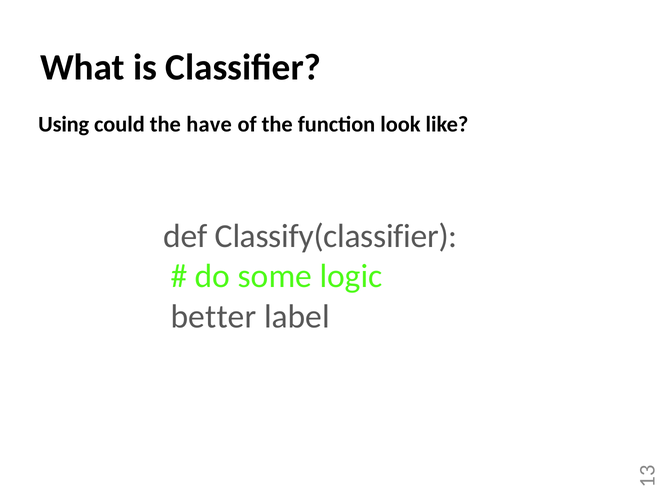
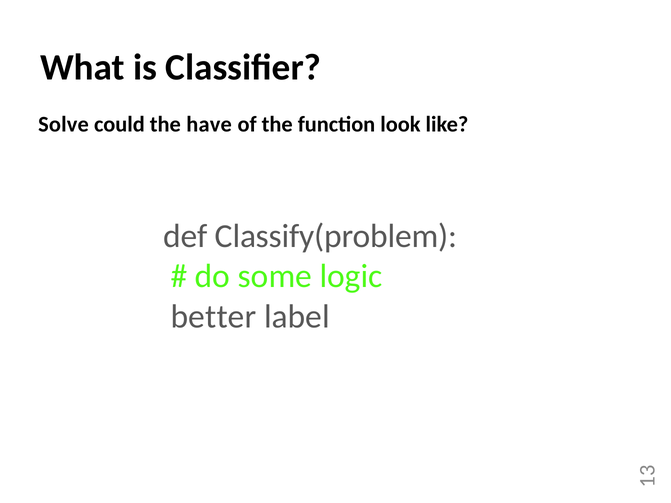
Using: Using -> Solve (64, 125)
Classify(classifier: Classify(classifier -> Classify(problem (336, 236)
